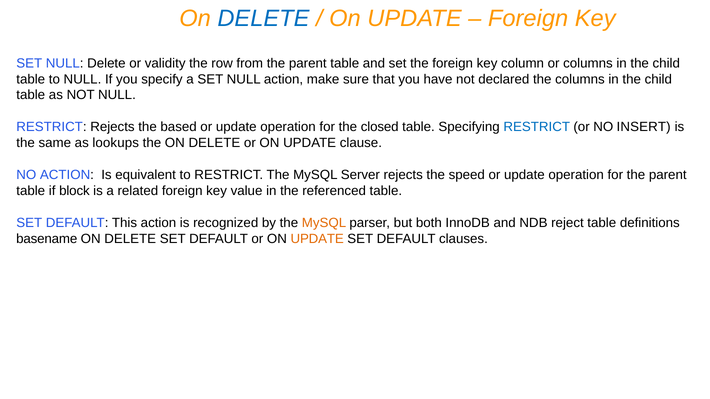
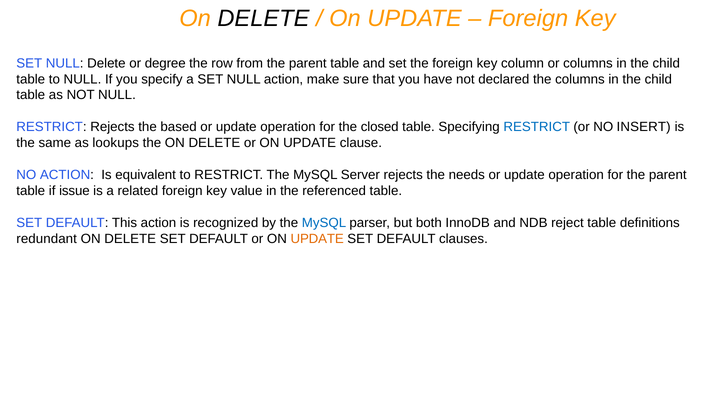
DELETE colour: blue -> black (263, 18)
validity: validity -> degree (165, 63)
speed: speed -> needs (467, 175)
block: block -> issue (74, 191)
MySQL colour: orange -> blue (324, 223)
basename: basename -> redundant (47, 239)
